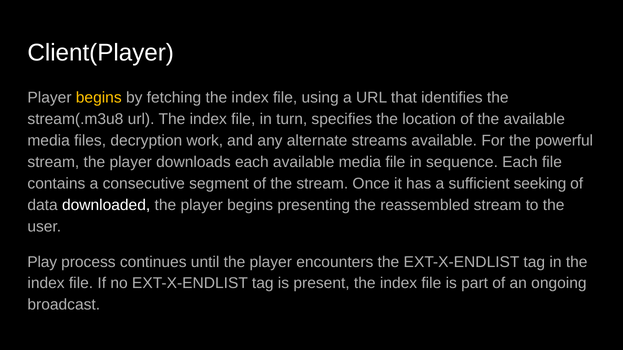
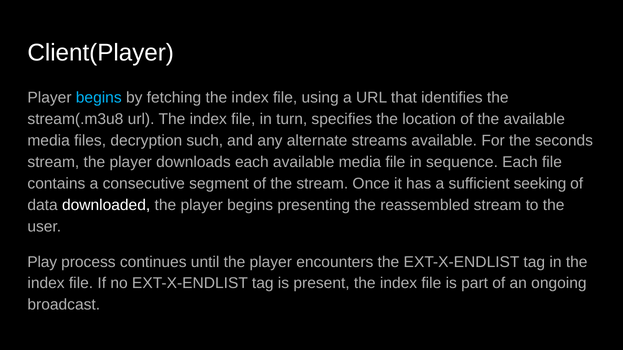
begins colour: yellow -> light blue (99, 98)
work: work -> such (205, 141)
powerful: powerful -> seconds (564, 141)
